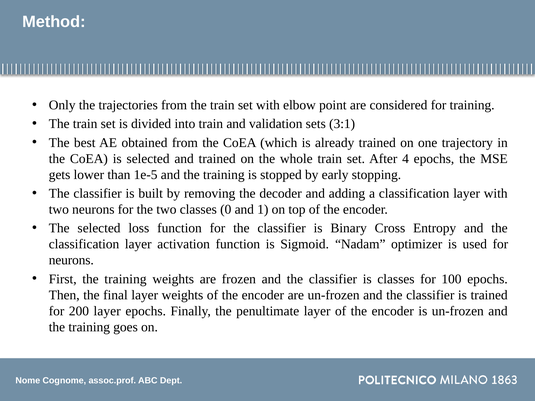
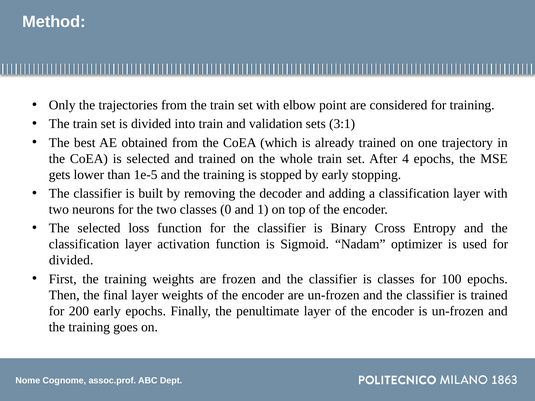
neurons: neurons -> divided (71, 260)
200 layer: layer -> early (107, 311)
